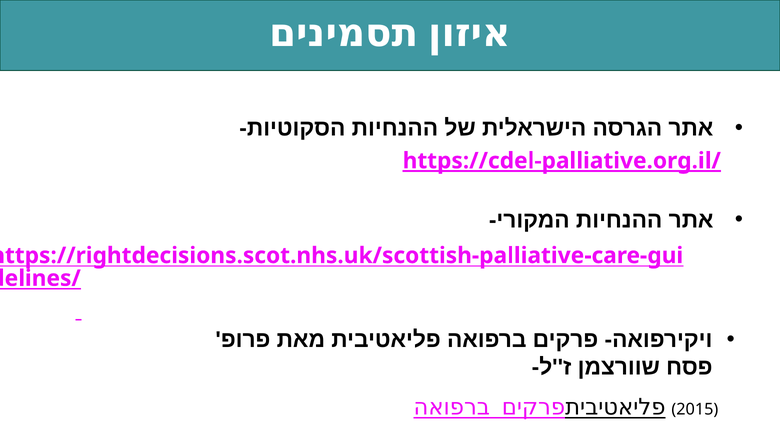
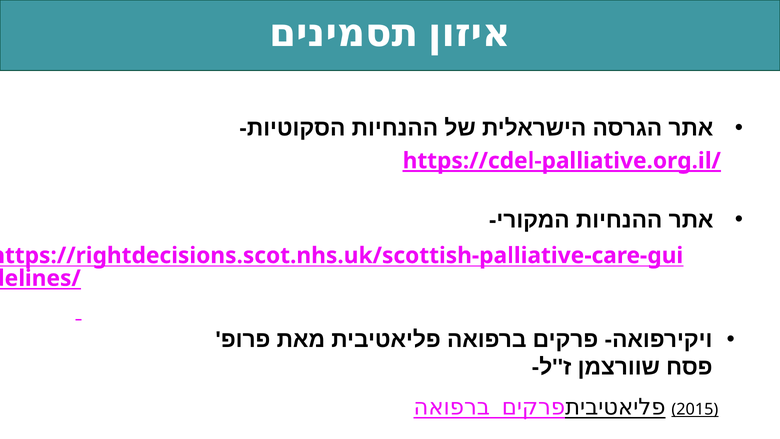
2015 underline: none -> present (695, 409)
